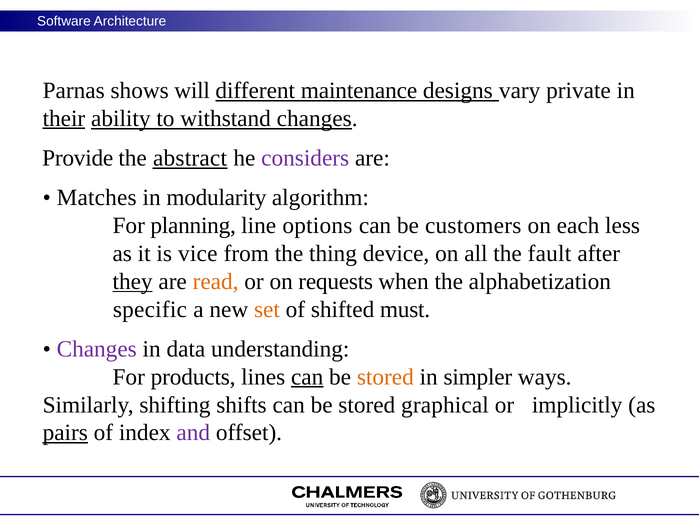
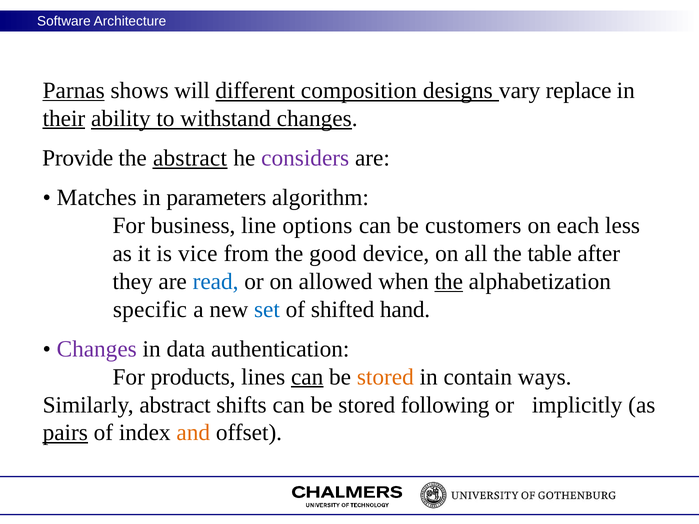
Parnas underline: none -> present (74, 91)
maintenance: maintenance -> composition (359, 91)
private: private -> replace (579, 91)
modularity: modularity -> parameters (216, 198)
planning: planning -> business (193, 226)
thing: thing -> good (333, 254)
fault: fault -> table (550, 254)
they underline: present -> none (133, 282)
read colour: orange -> blue (216, 282)
requests: requests -> allowed (336, 282)
the underline: none -> present (449, 282)
set colour: orange -> blue (267, 310)
must: must -> hand (405, 310)
understanding: understanding -> authentication (280, 349)
simpler: simpler -> contain (478, 377)
Similarly shifting: shifting -> abstract (175, 405)
graphical: graphical -> following (445, 405)
and colour: purple -> orange (193, 433)
